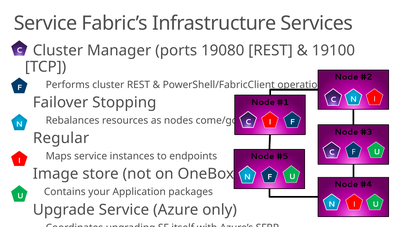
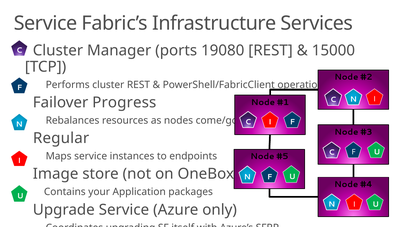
19100: 19100 -> 15000 (333, 51)
Stopping: Stopping -> Progress (124, 103)
